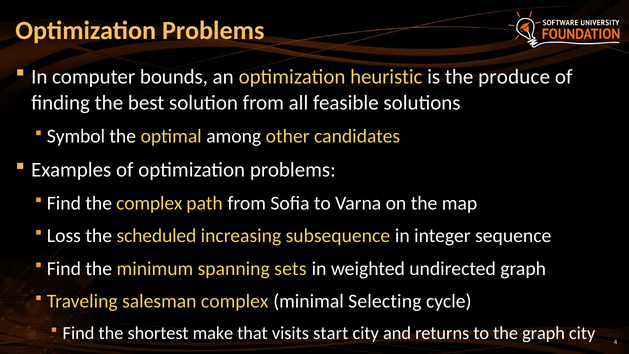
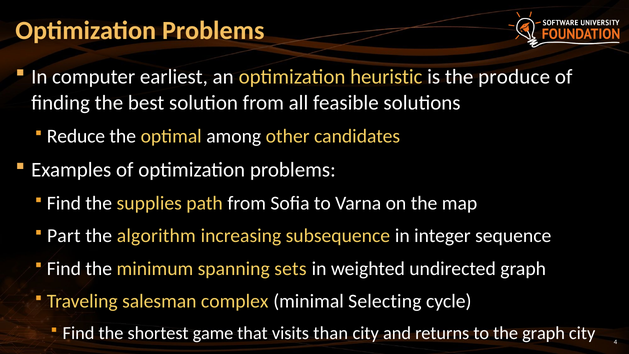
bounds: bounds -> earliest (174, 77)
Symbol: Symbol -> Reduce (76, 136)
the complex: complex -> supplies (149, 203)
Loss: Loss -> Part (64, 236)
scheduled: scheduled -> algorithm (156, 236)
make: make -> game (213, 333)
start: start -> than (331, 333)
